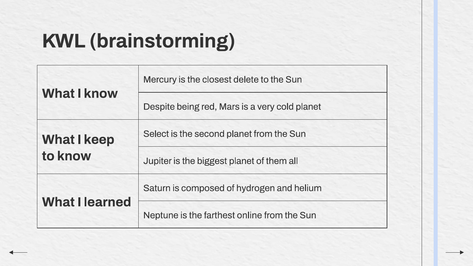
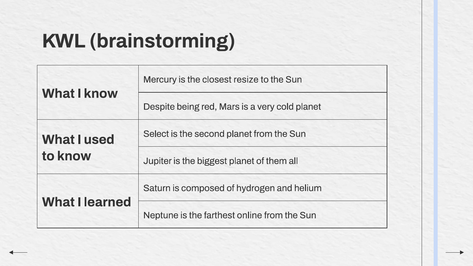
delete: delete -> resize (246, 80)
keep: keep -> used (99, 140)
